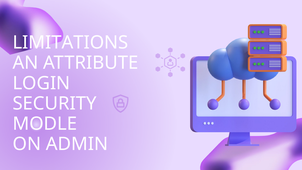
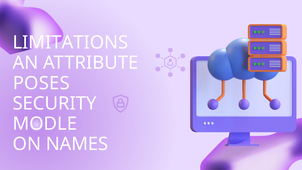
LOGIN: LOGIN -> POSES (41, 83)
ADMIN: ADMIN -> NAMES (77, 144)
